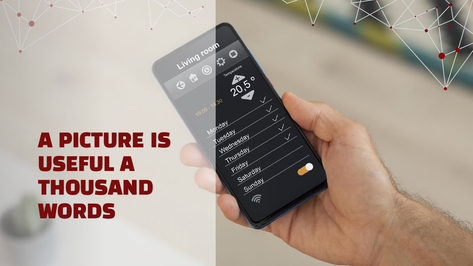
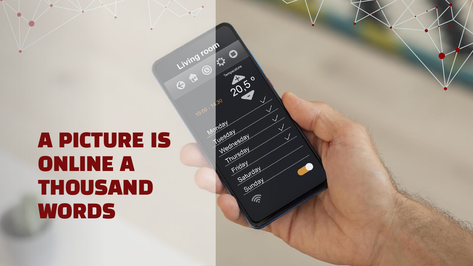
USEFUL: USEFUL -> ONLINE (76, 165)
